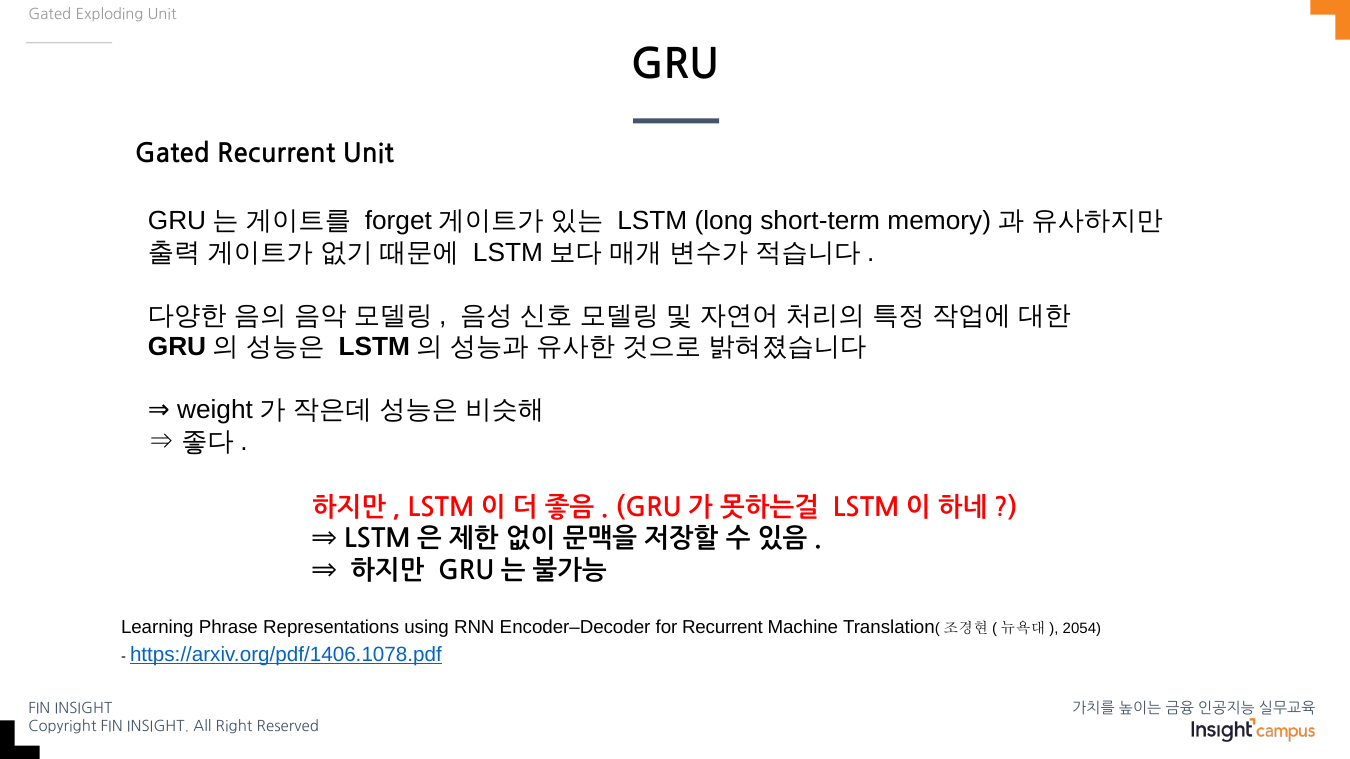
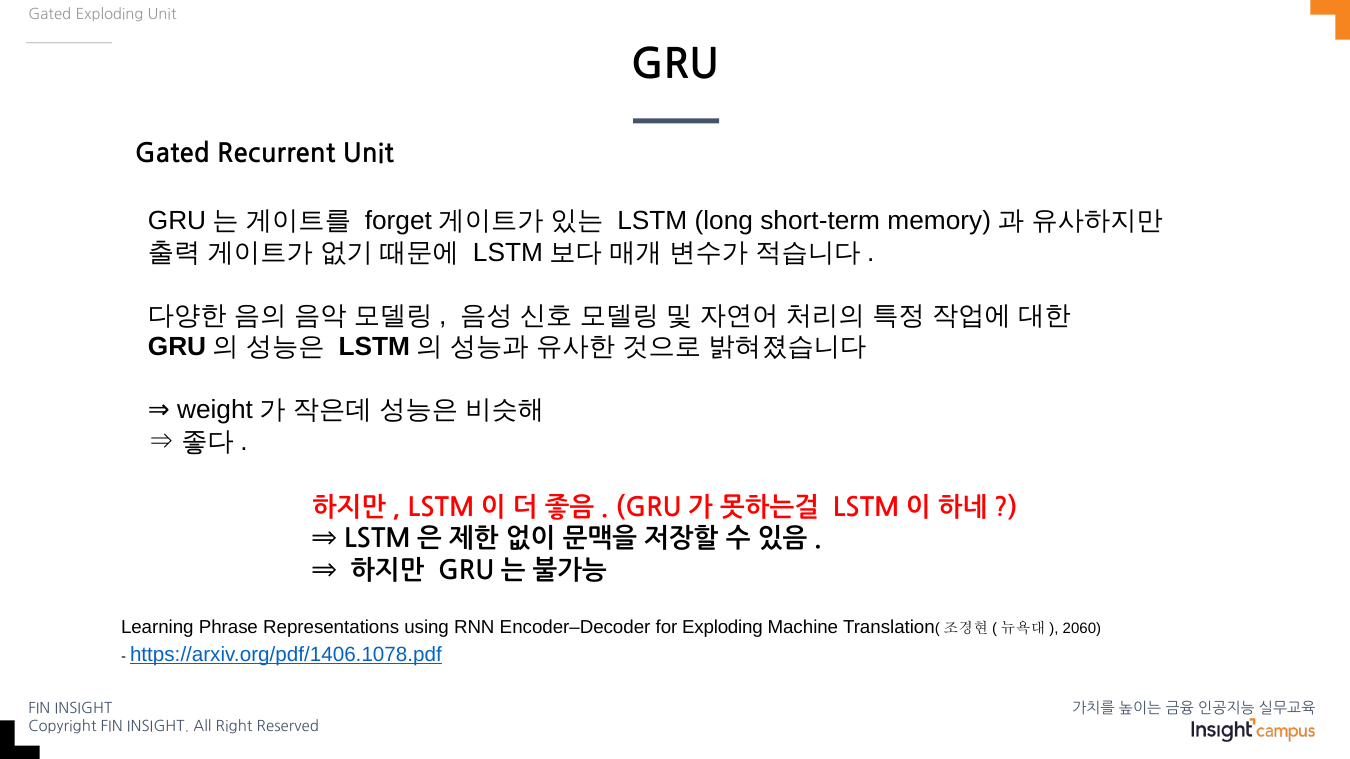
for Recurrent: Recurrent -> Exploding (722, 628)
2054: 2054 -> 2060 (1082, 629)
